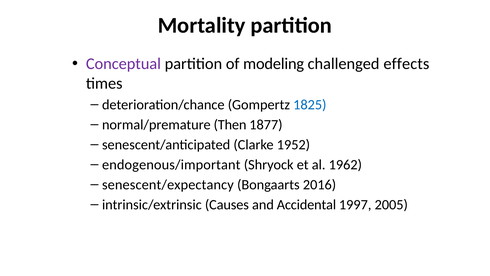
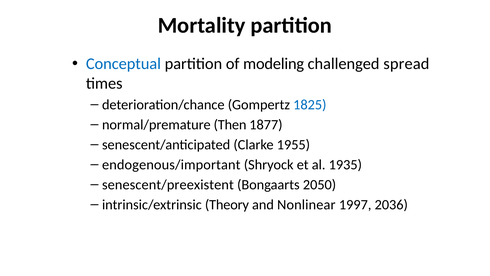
Conceptual colour: purple -> blue (123, 64)
effects: effects -> spread (406, 64)
1952: 1952 -> 1955 (293, 144)
1962: 1962 -> 1935 (345, 164)
senescent/expectancy: senescent/expectancy -> senescent/preexistent (168, 184)
2016: 2016 -> 2050 (320, 184)
Causes: Causes -> Theory (227, 204)
Accidental: Accidental -> Nonlinear (306, 204)
2005: 2005 -> 2036 (391, 204)
